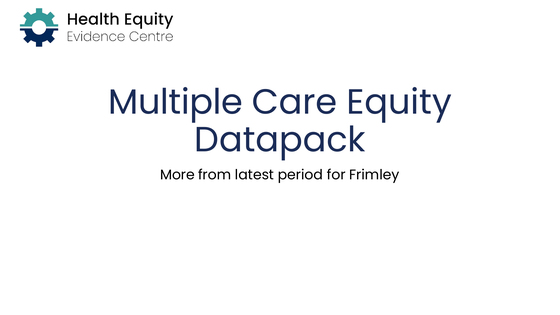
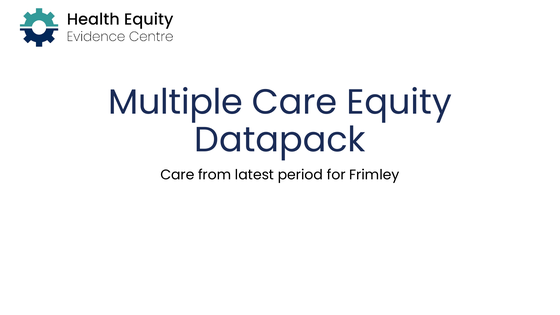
More: More -> Care (177, 175)
